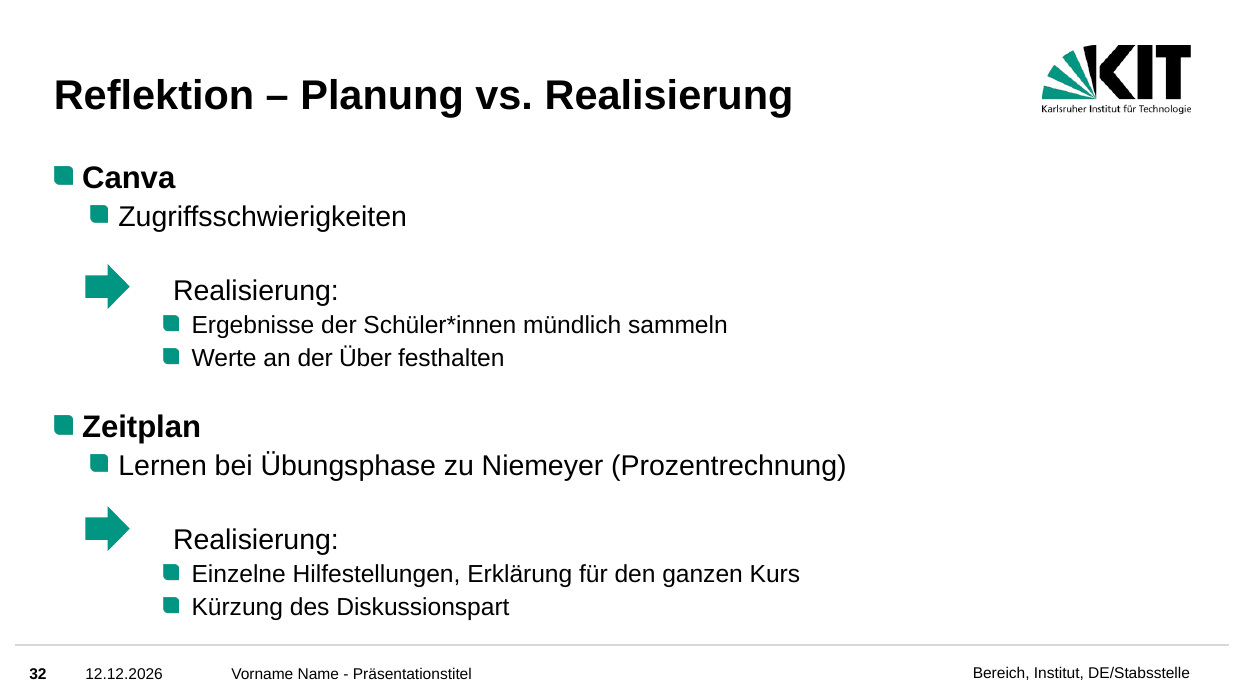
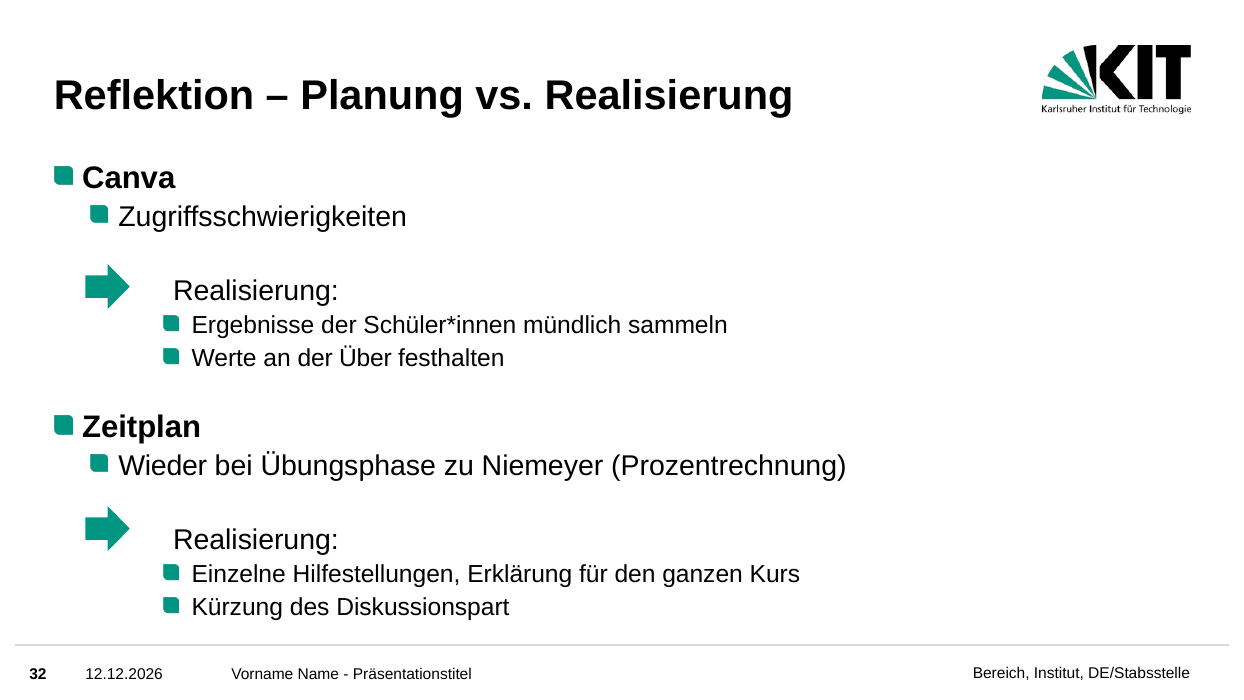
Lernen: Lernen -> Wieder (163, 466)
